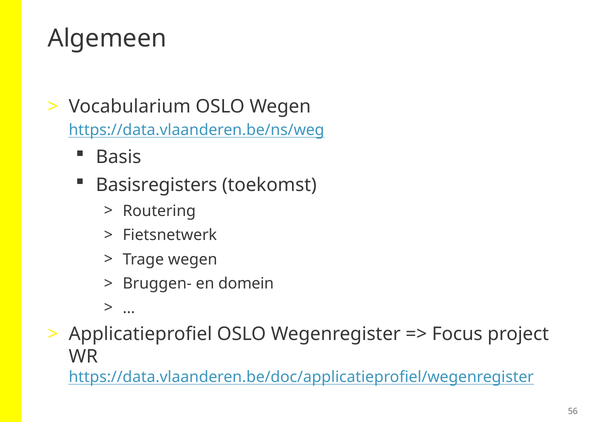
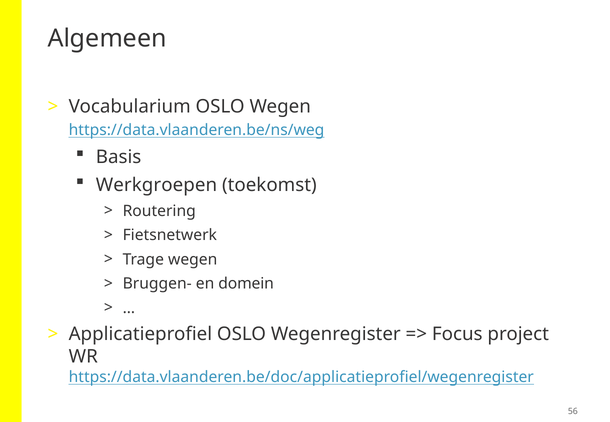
Basisregisters: Basisregisters -> Werkgroepen (156, 185)
